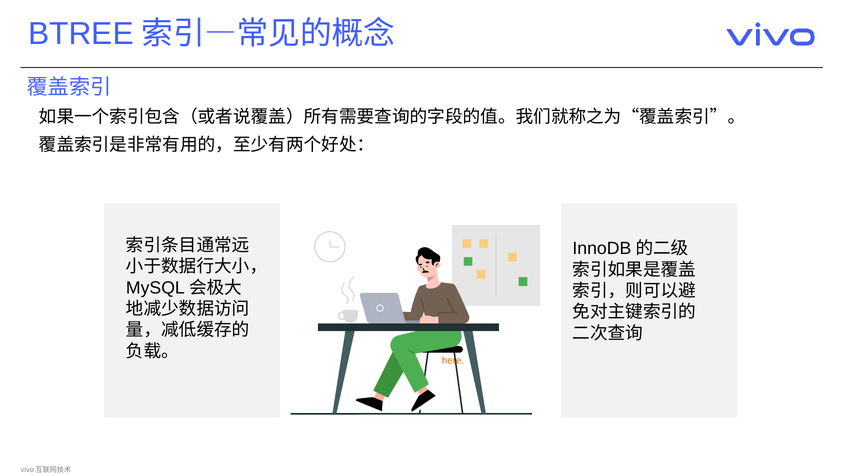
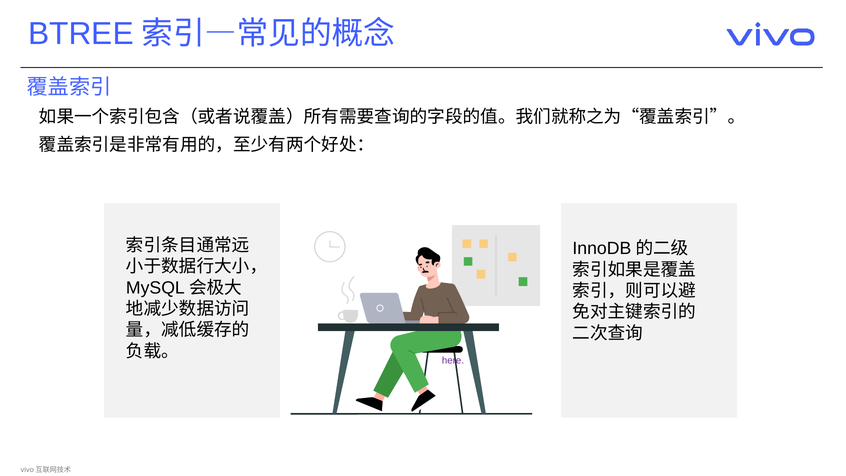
here colour: orange -> purple (453, 361)
